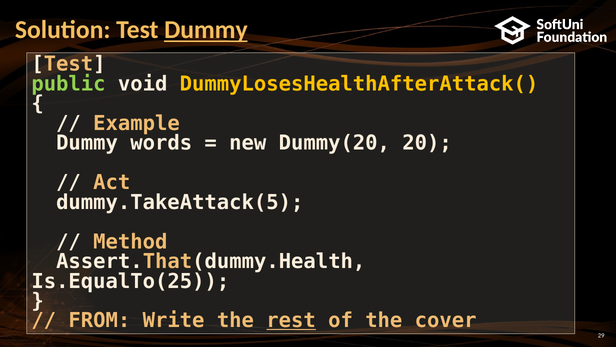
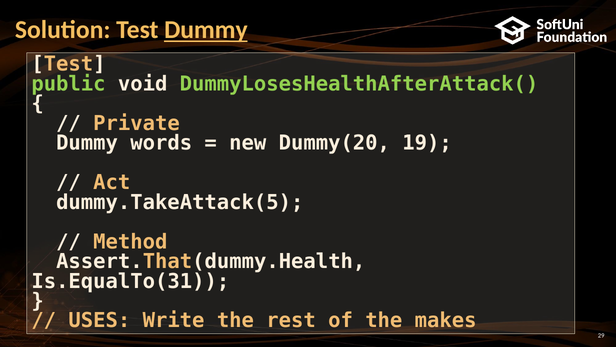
DummyLosesHealthAfterAttack( colour: yellow -> light green (359, 84)
Example: Example -> Private (137, 123)
20: 20 -> 19 (427, 143)
Is.EqualTo(25: Is.EqualTo(25 -> Is.EqualTo(31 (130, 281)
FROM: FROM -> USES (99, 320)
rest underline: present -> none (291, 320)
cover: cover -> makes (446, 320)
